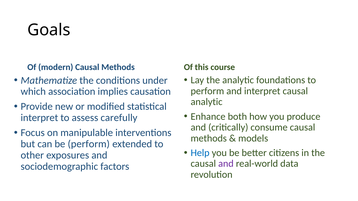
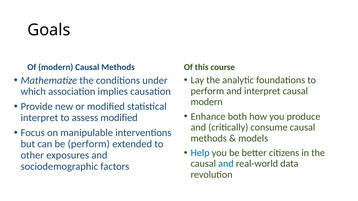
analytic: analytic -> modern (207, 102)
assess carefully: carefully -> modified (119, 118)
and colour: purple -> blue (226, 164)
